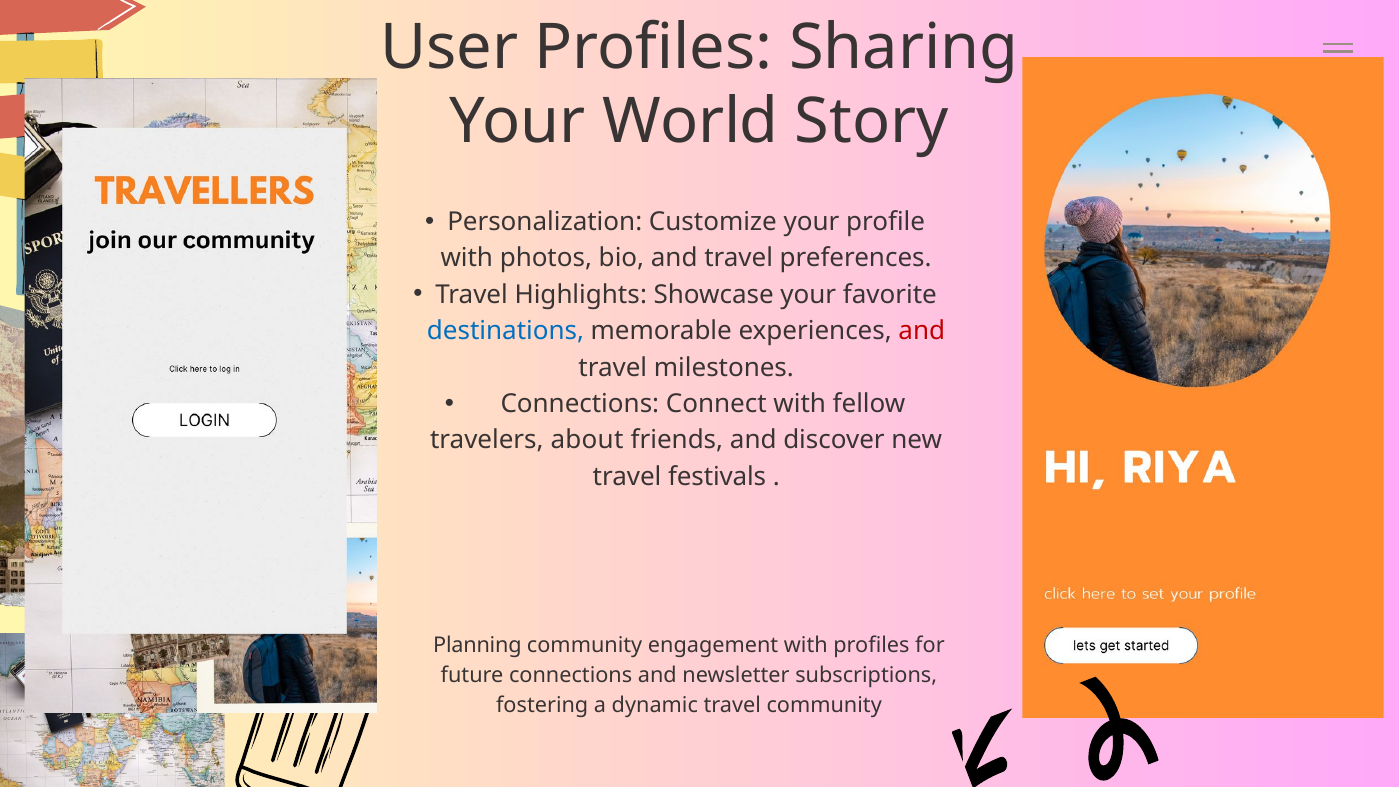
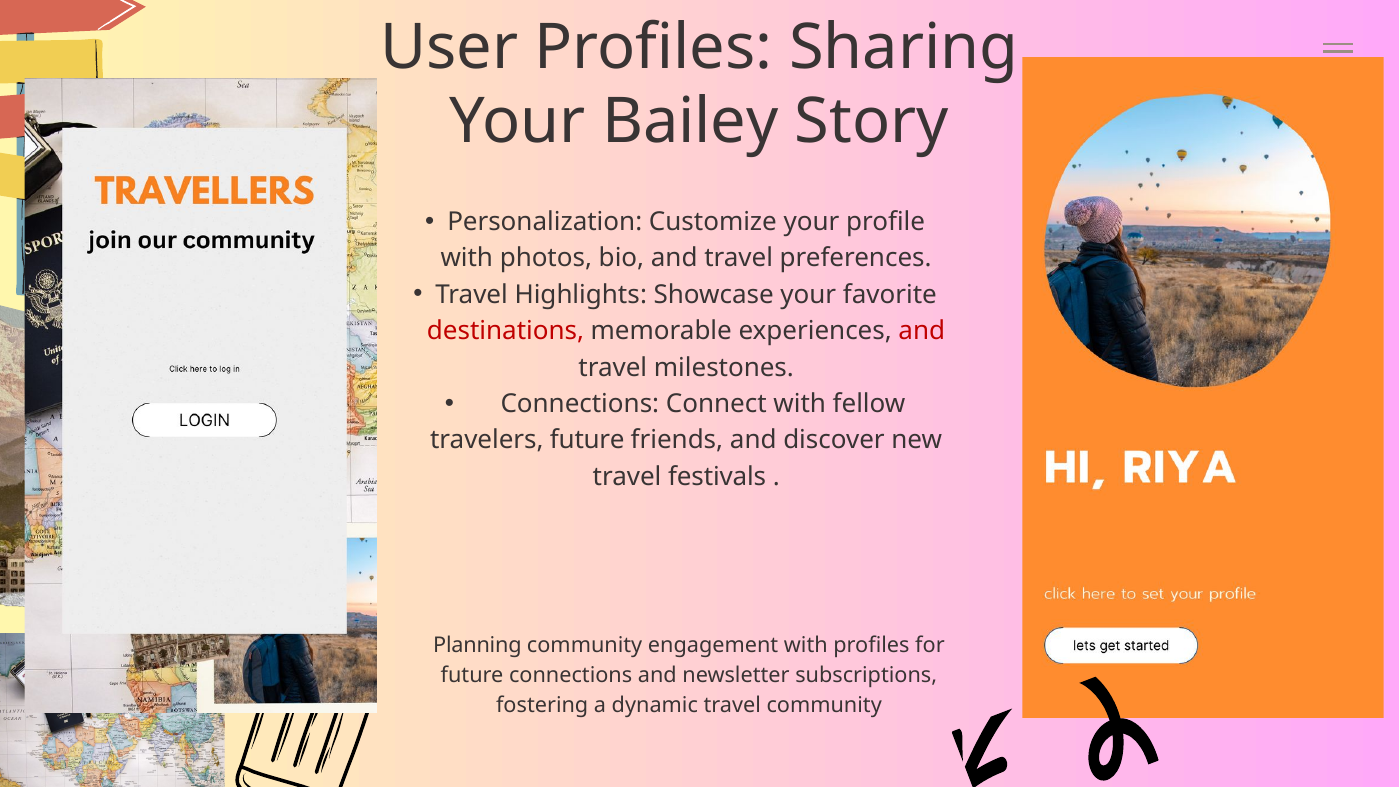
World: World -> Bailey (690, 122)
destinations colour: blue -> red (506, 331)
travelers about: about -> future (587, 440)
